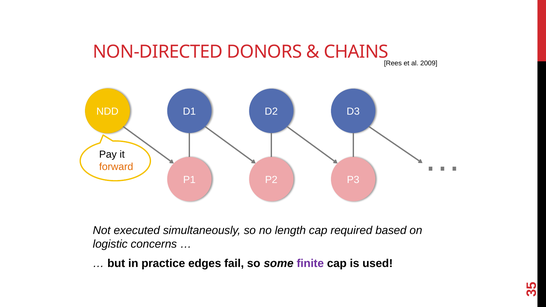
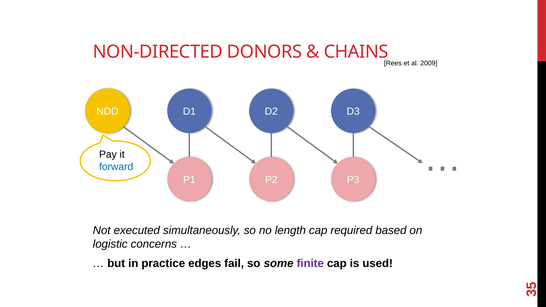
forward colour: orange -> blue (116, 167)
